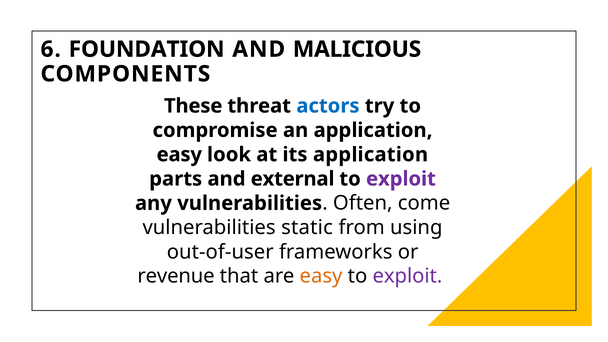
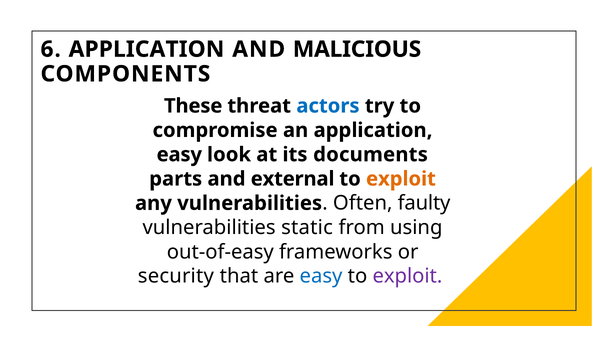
6 FOUNDATION: FOUNDATION -> APPLICATION (146, 49)
its application: application -> documents (371, 155)
exploit colour: purple -> orange (401, 179)
come: come -> faulty (424, 203)
out-of-user: out-of-user -> out-of-easy (220, 252)
revenue: revenue -> security (176, 276)
easy colour: orange -> blue (321, 276)
